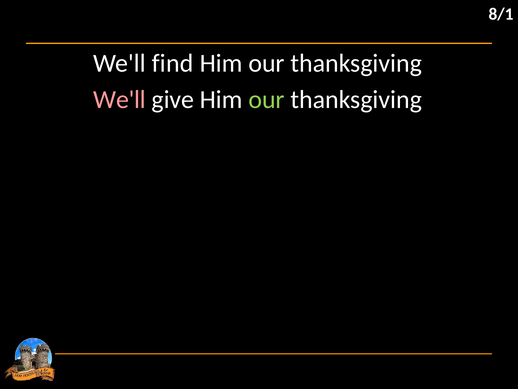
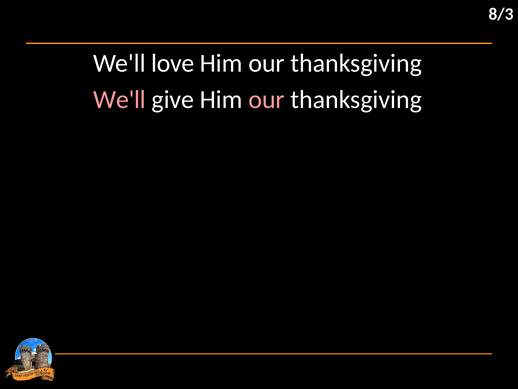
8/1: 8/1 -> 8/3 (501, 14)
find: find -> love (173, 63)
our colour: light green -> pink (267, 100)
